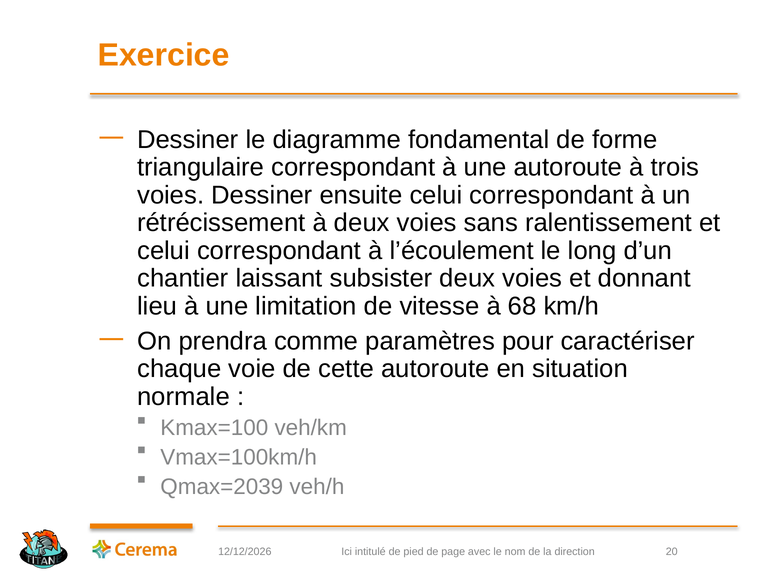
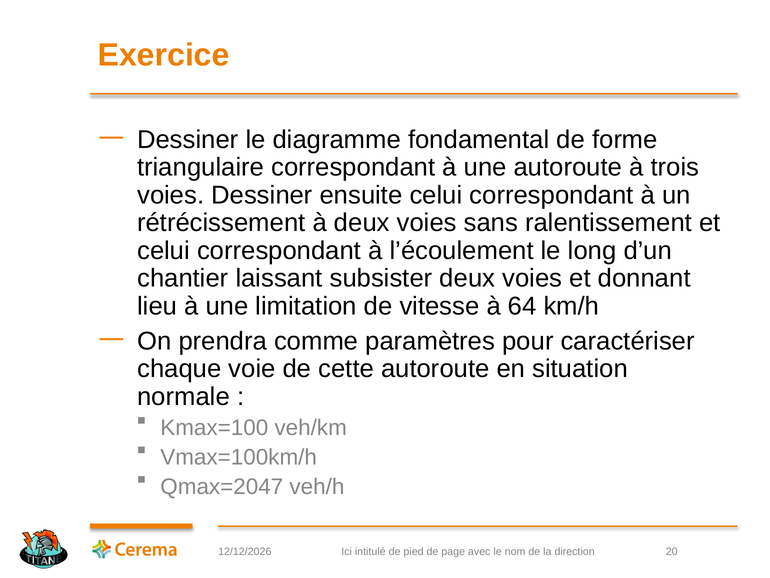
68: 68 -> 64 (522, 306)
Qmax=2039: Qmax=2039 -> Qmax=2047 (222, 487)
